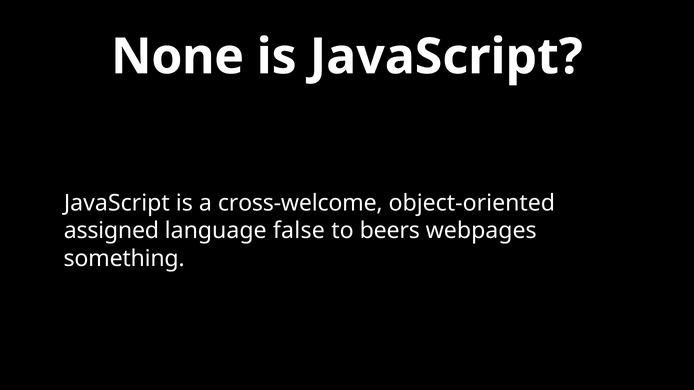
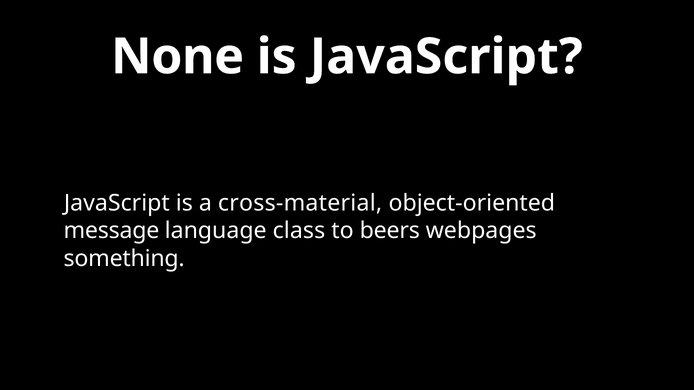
cross-welcome: cross-welcome -> cross-material (300, 203)
assigned: assigned -> message (111, 231)
false: false -> class (299, 231)
